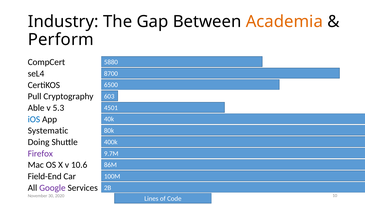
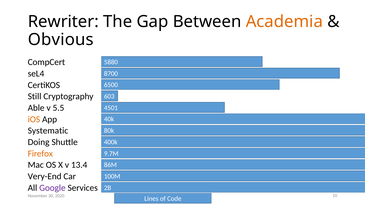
Industry: Industry -> Rewriter (63, 22)
Perform: Perform -> Obvious (61, 40)
Pull: Pull -> Still (35, 97)
5.3: 5.3 -> 5.5 (58, 108)
iOS colour: blue -> orange (34, 119)
Firefox colour: purple -> orange (40, 154)
10.6: 10.6 -> 13.4 (79, 165)
Field-End: Field-End -> Very-End (45, 177)
